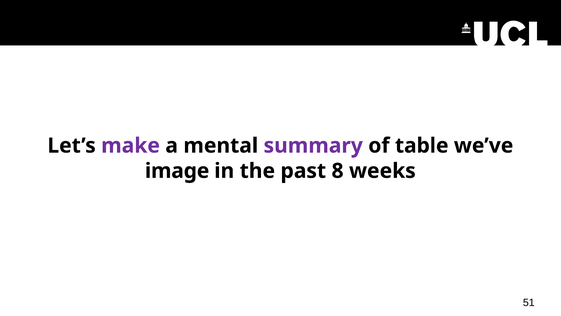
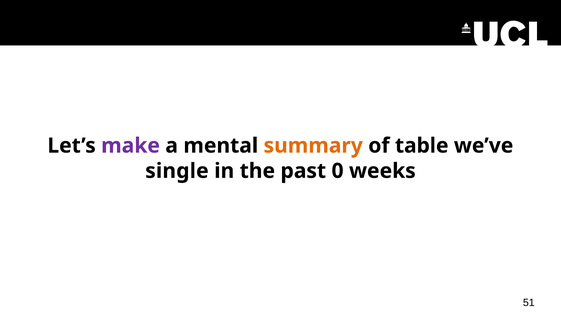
summary colour: purple -> orange (313, 145)
image: image -> single (177, 171)
8: 8 -> 0 (338, 171)
